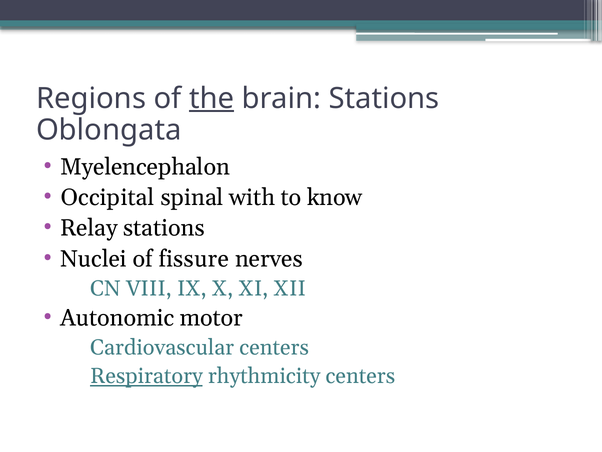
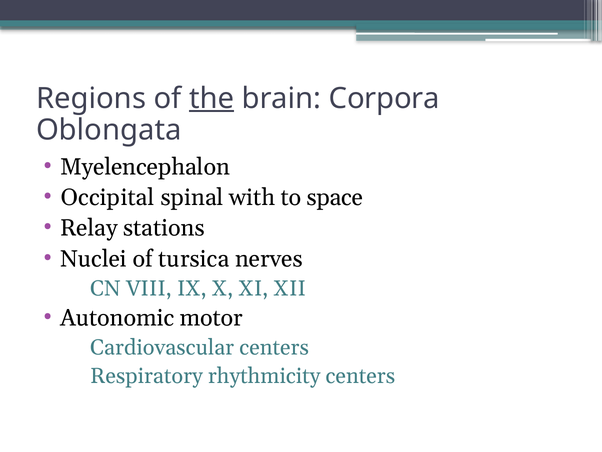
brain Stations: Stations -> Corpora (384, 98)
know: know -> space (335, 197)
fissure: fissure -> tursica (194, 259)
Respiratory underline: present -> none (146, 376)
